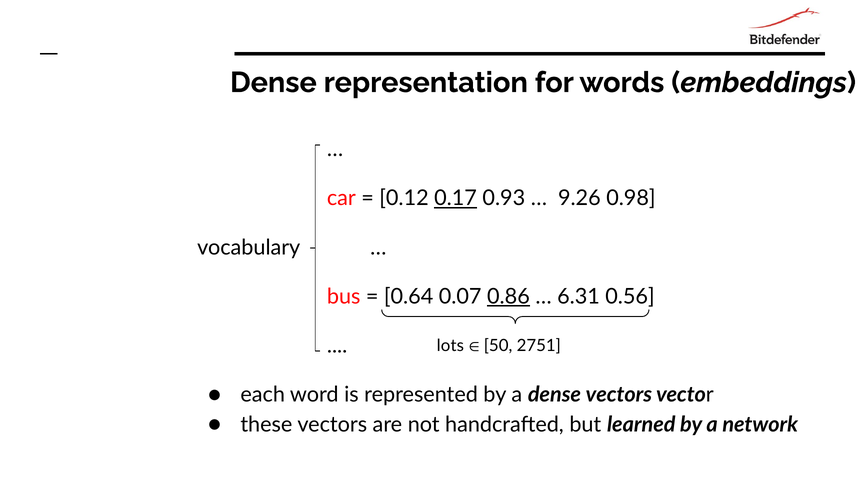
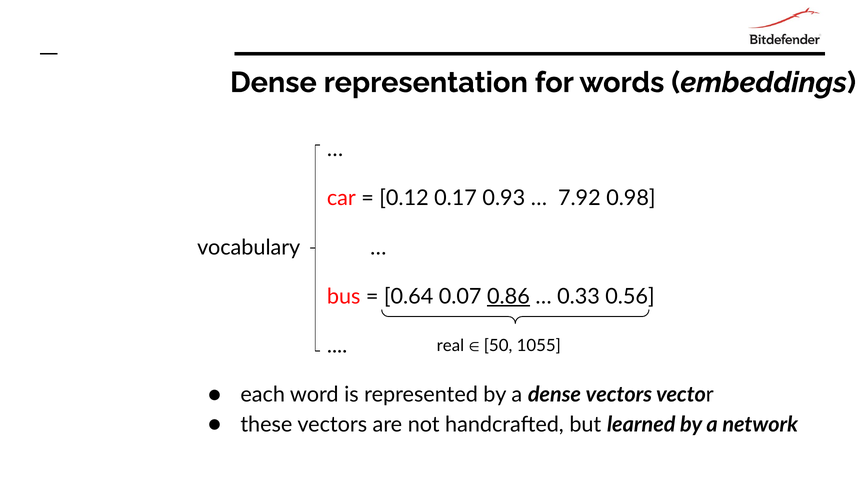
0.17 underline: present -> none (456, 198)
9.26: 9.26 -> 7.92 (579, 198)
6.31: 6.31 -> 0.33 (578, 296)
lots: lots -> real (450, 345)
2751: 2751 -> 1055 (539, 345)
